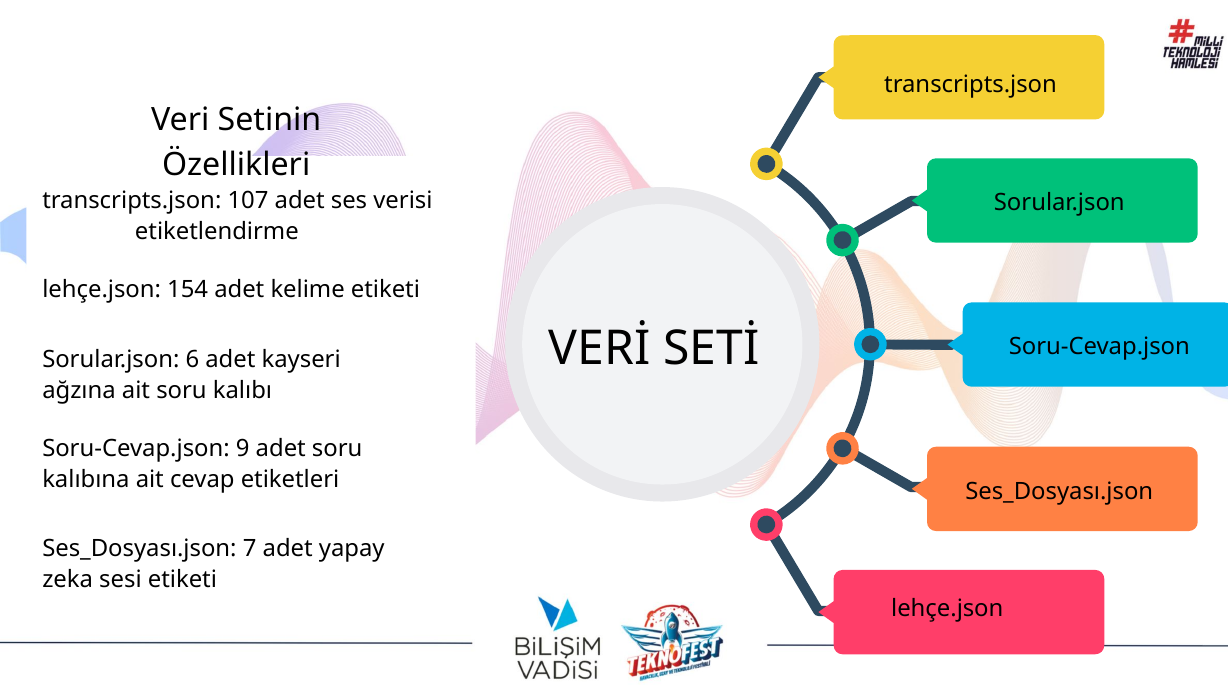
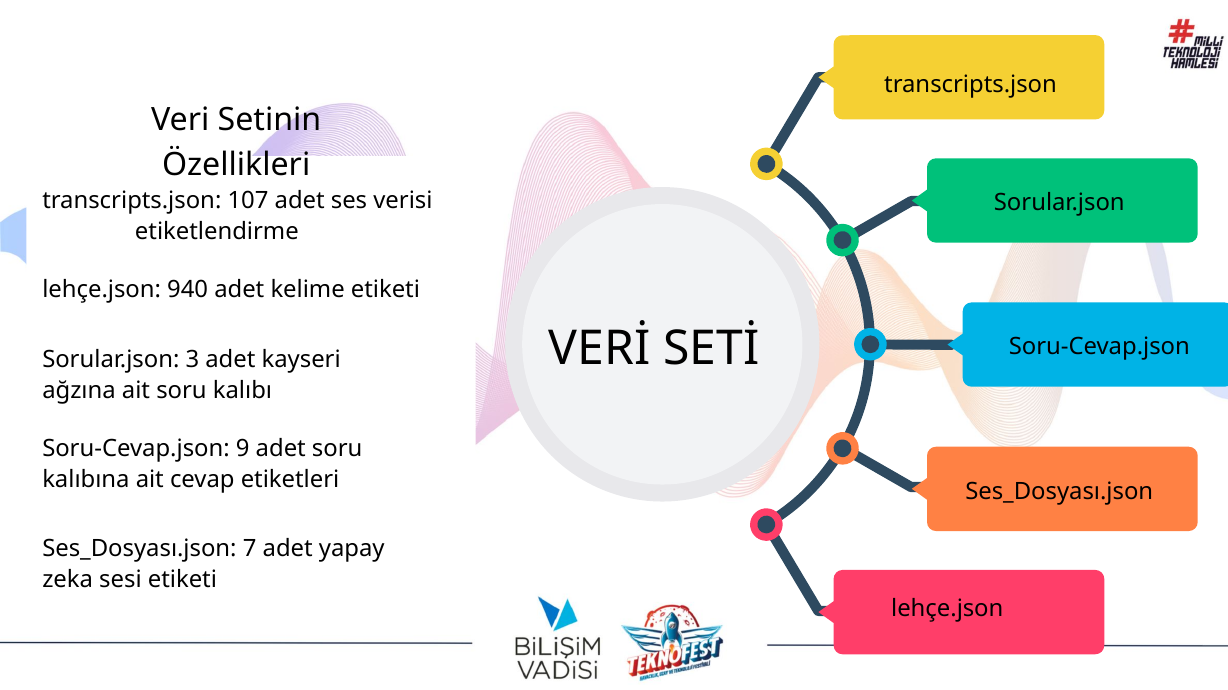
154: 154 -> 940 (188, 290)
6: 6 -> 3 (192, 360)
